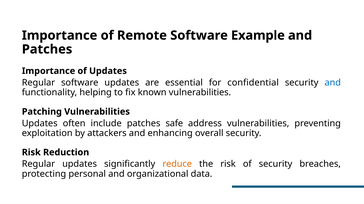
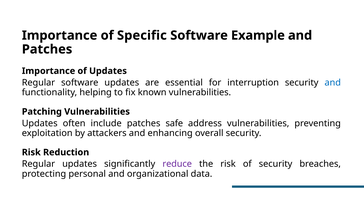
Remote: Remote -> Specific (142, 36)
confidential: confidential -> interruption (253, 83)
reduce colour: orange -> purple (177, 165)
